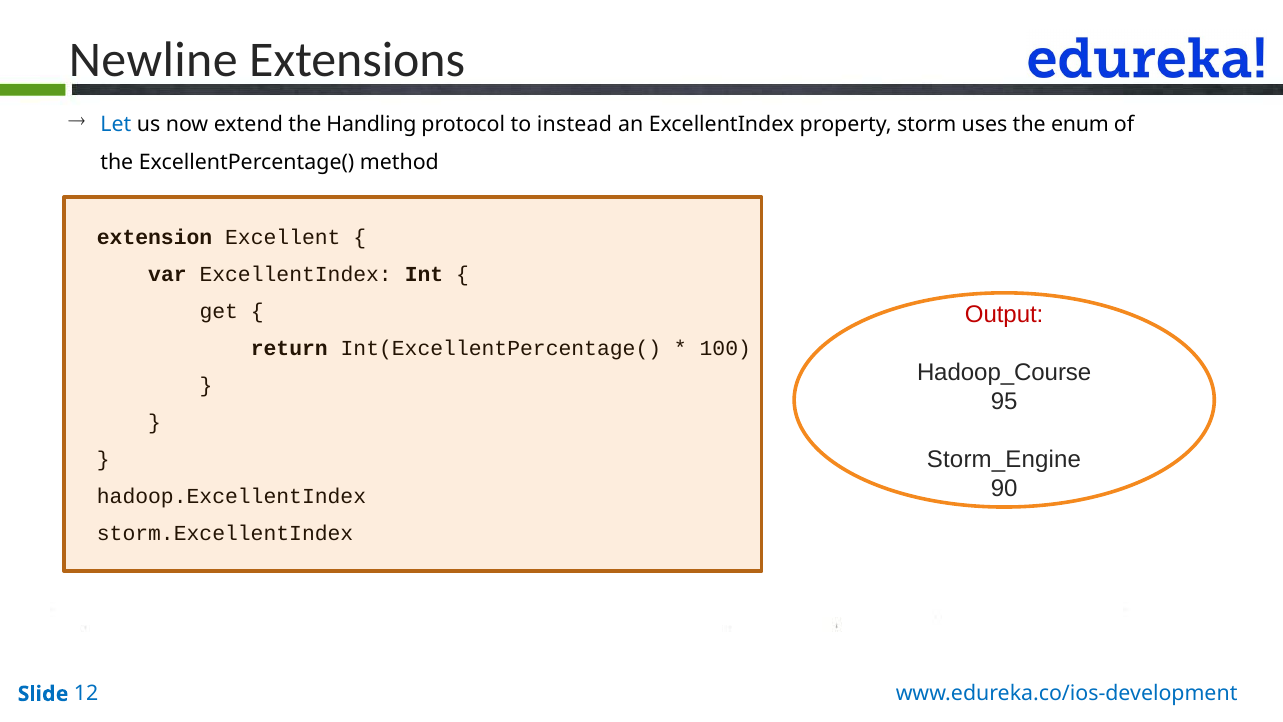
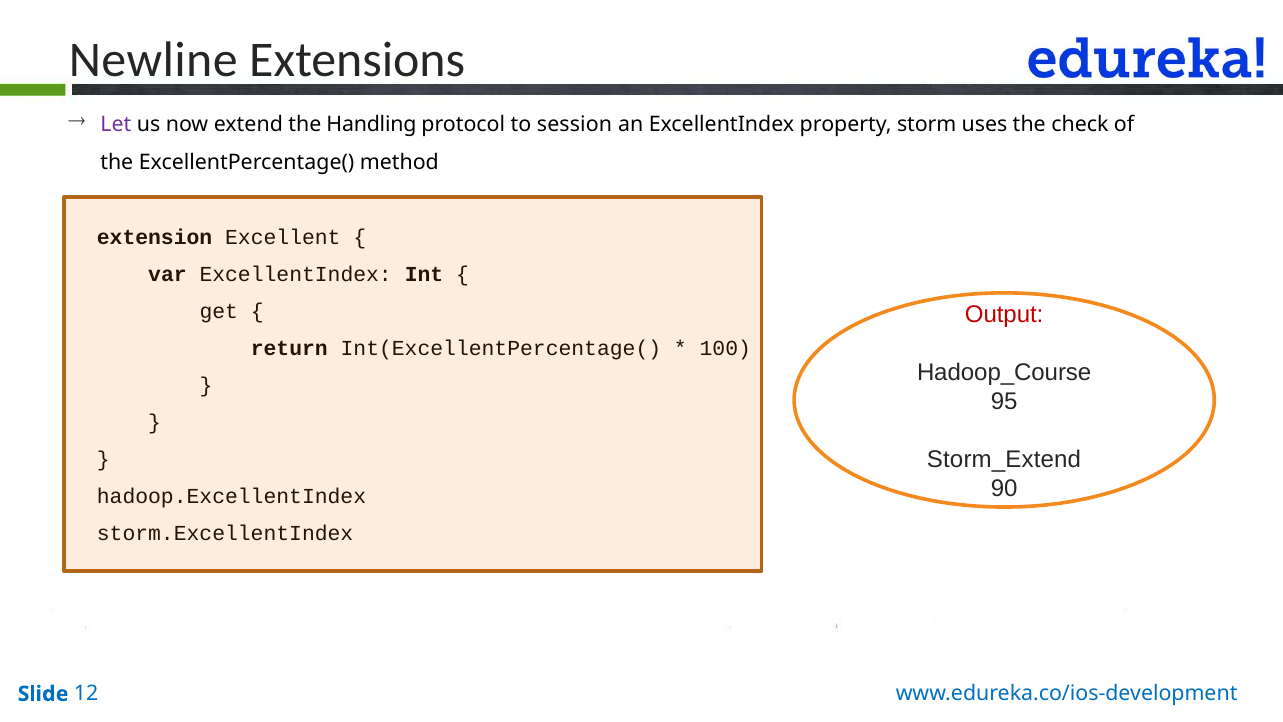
Let colour: blue -> purple (116, 124)
instead: instead -> session (575, 124)
enum: enum -> check (1080, 124)
Storm_Engine: Storm_Engine -> Storm_Extend (1004, 459)
